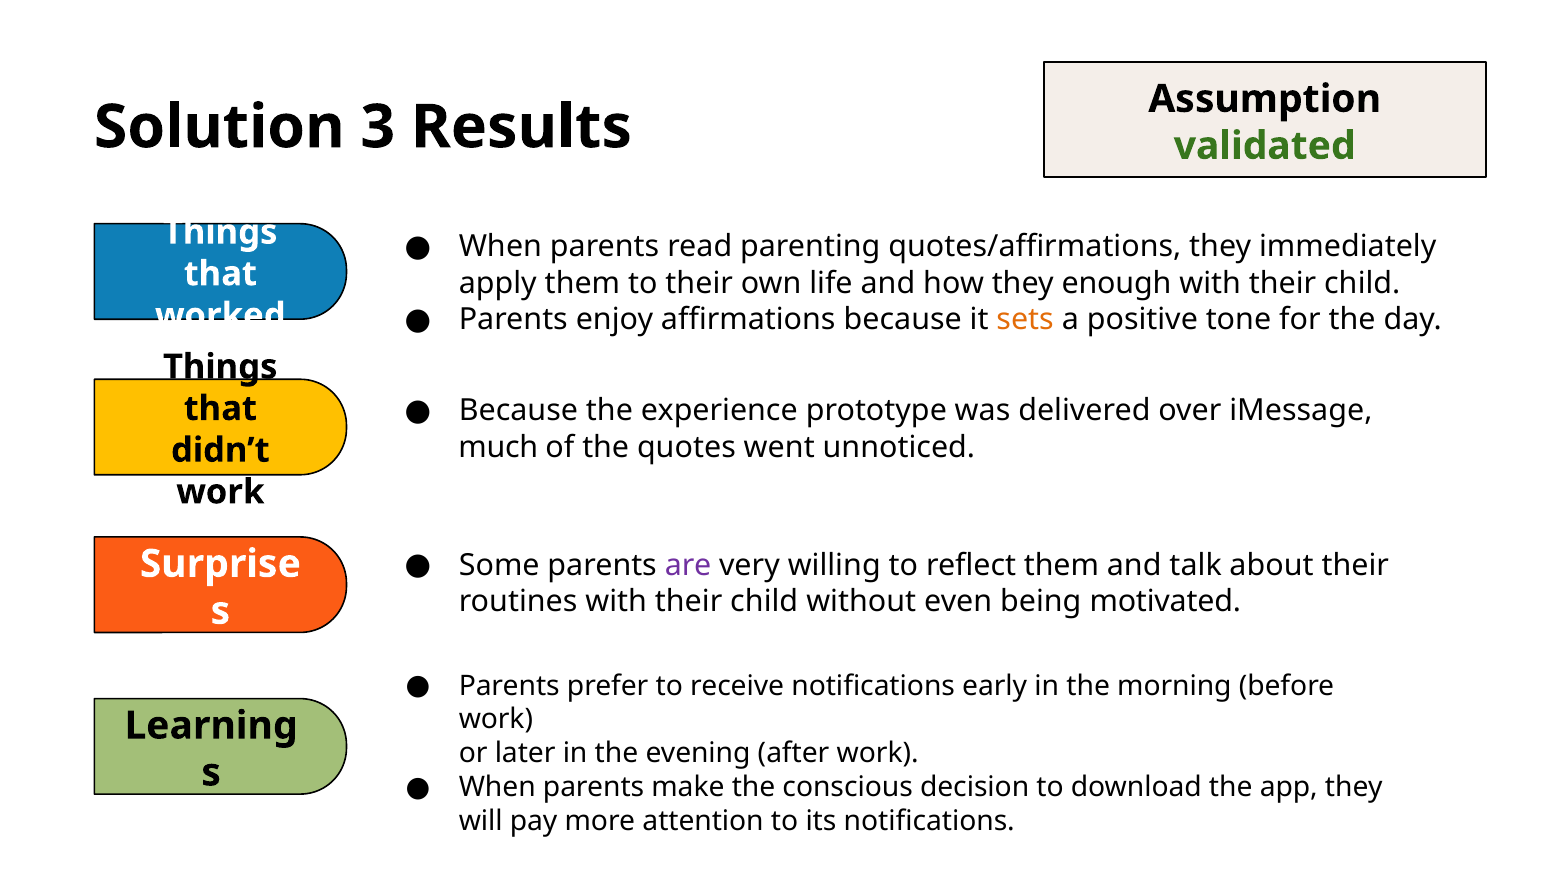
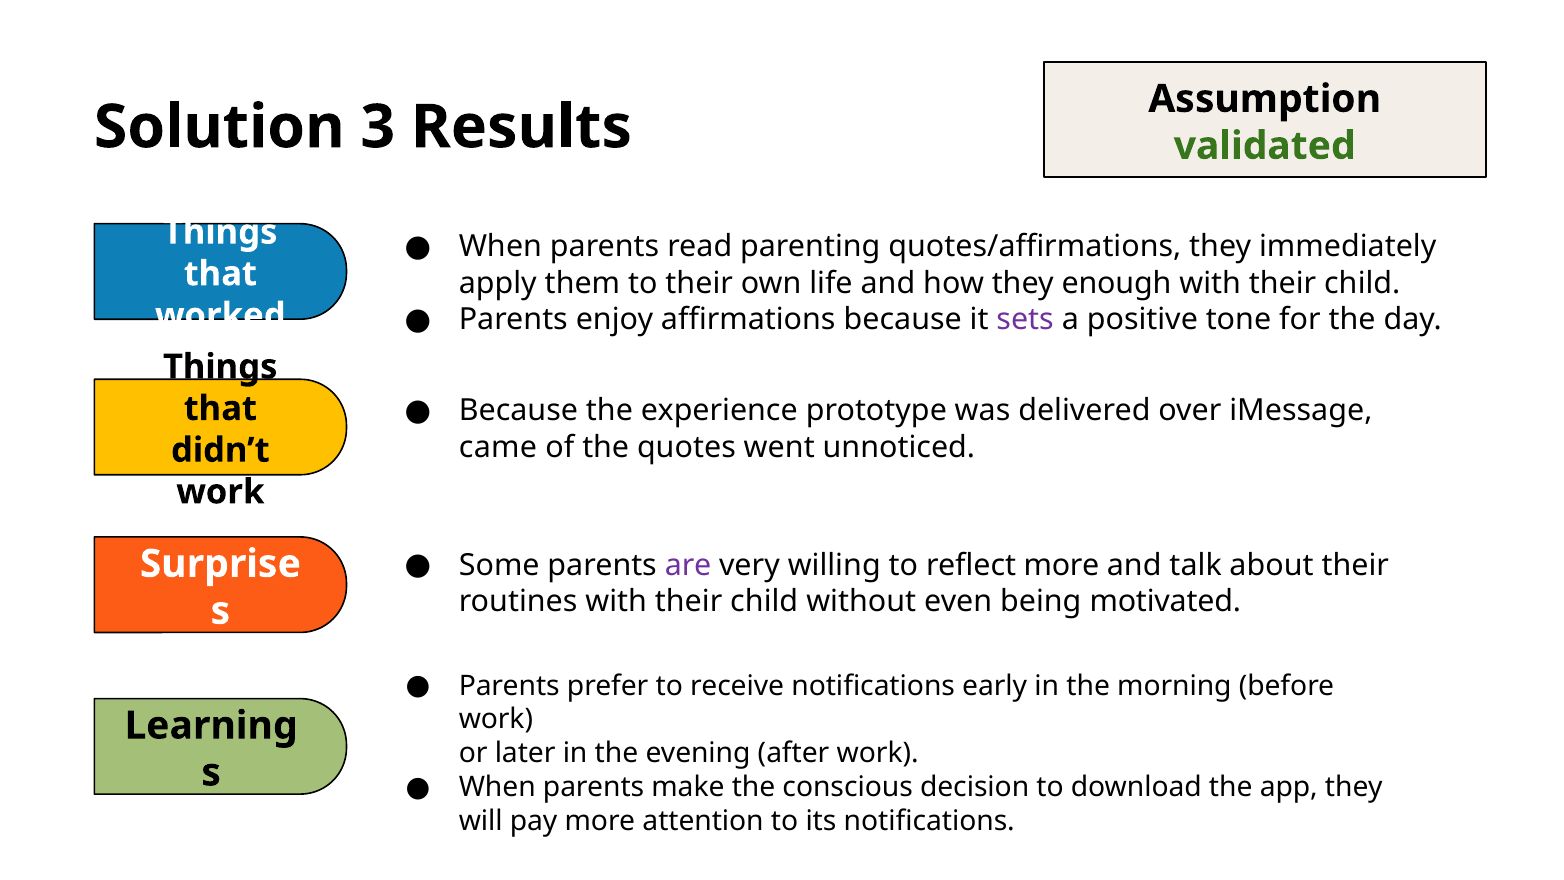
sets colour: orange -> purple (1025, 320)
much: much -> came (498, 447)
reflect them: them -> more (1062, 565)
